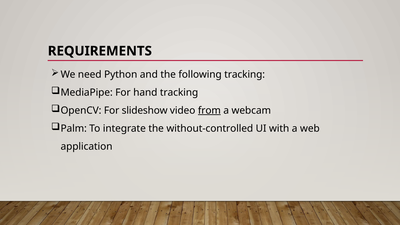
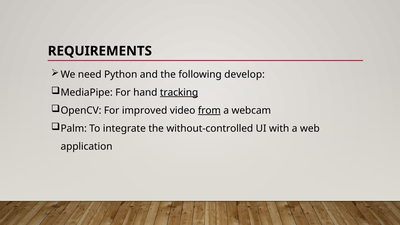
following tracking: tracking -> develop (245, 74)
tracking underline: none -> present (179, 92)
slideshow: slideshow -> improved (145, 110)
